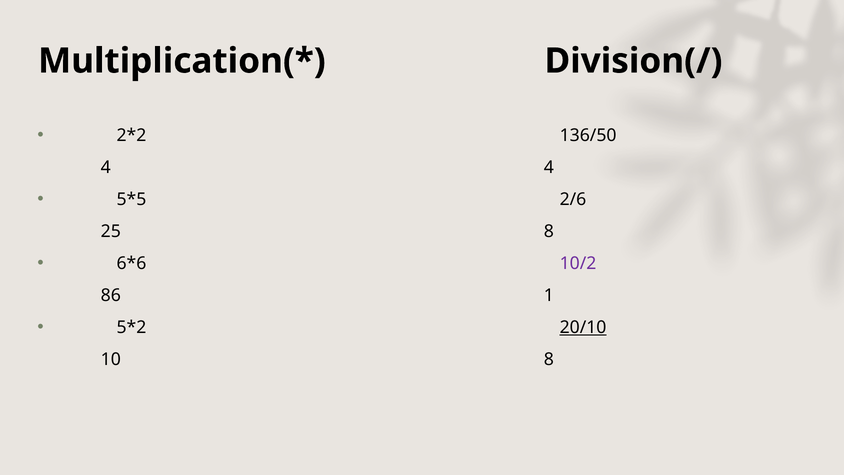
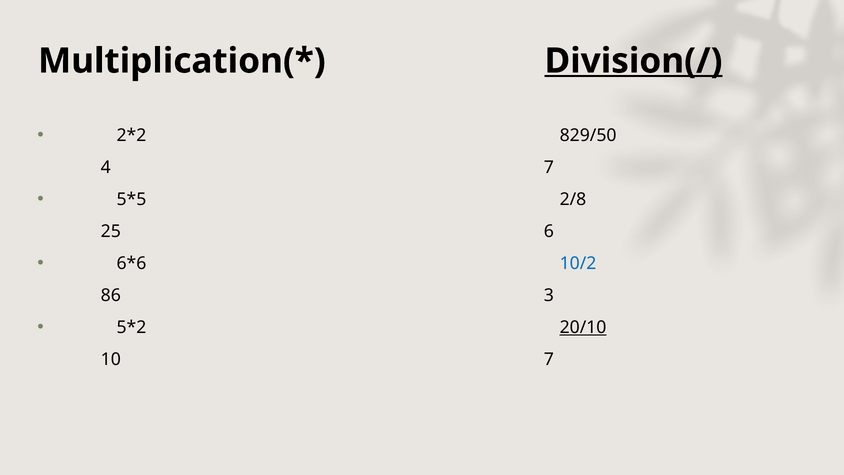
Division(/ underline: none -> present (633, 61)
136/50: 136/50 -> 829/50 (588, 135)
4 4: 4 -> 7 (549, 167)
2/6: 2/6 -> 2/8 (573, 199)
25 8: 8 -> 6 (549, 231)
10/2 colour: purple -> blue (578, 263)
1: 1 -> 3 (549, 295)
10 8: 8 -> 7 (549, 359)
